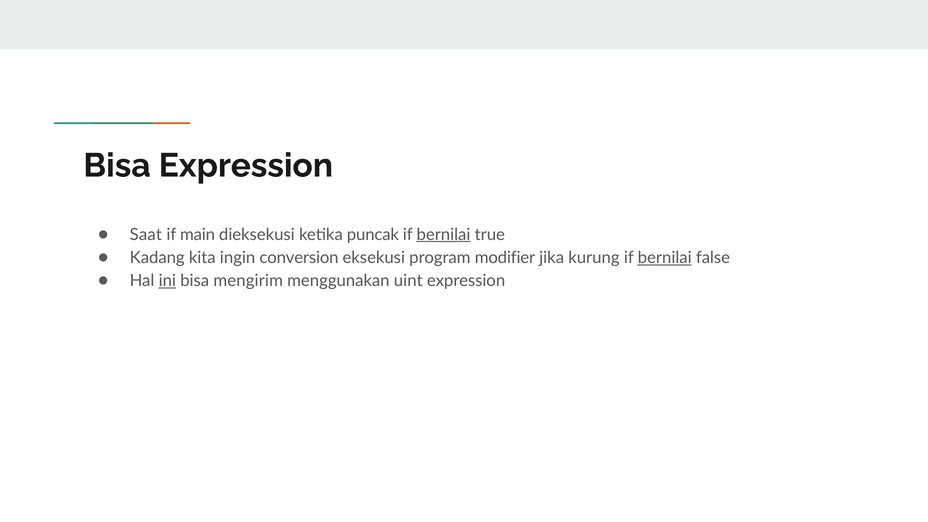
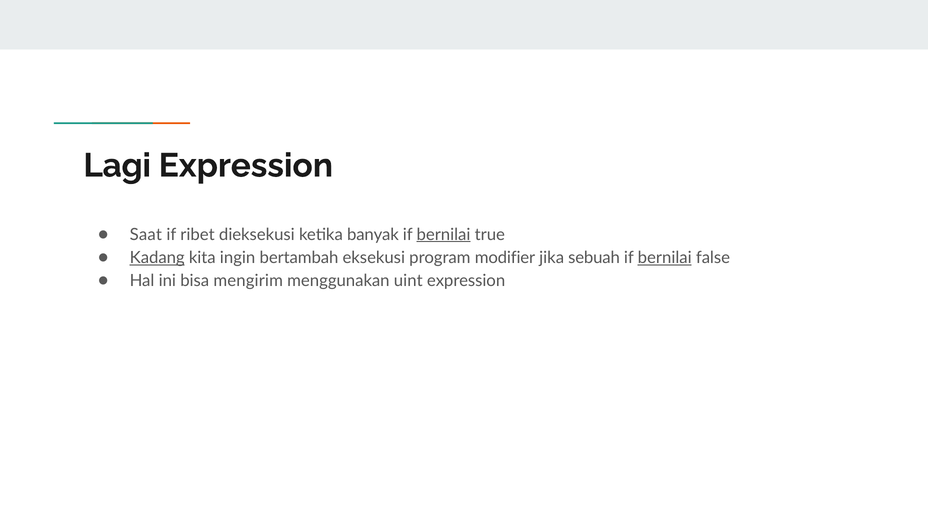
Bisa: Bisa -> Lagi (117, 166)
main: main -> ribet (197, 235)
puncak: puncak -> banyak (373, 235)
Kadang underline: none -> present (157, 258)
conversion: conversion -> bertambah (299, 258)
kurung: kurung -> sebuah (594, 258)
ini underline: present -> none (167, 281)
